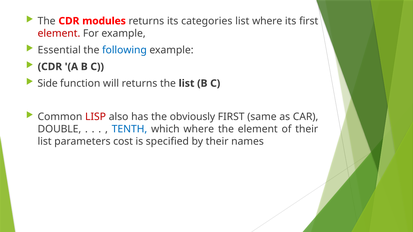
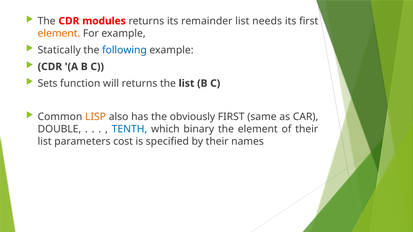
categories: categories -> remainder (207, 21)
list where: where -> needs (267, 21)
element colour: red -> orange (59, 33)
Essential: Essential -> Statically (59, 50)
Side: Side -> Sets (48, 83)
LISP colour: red -> orange (96, 117)
which where: where -> binary (199, 129)
